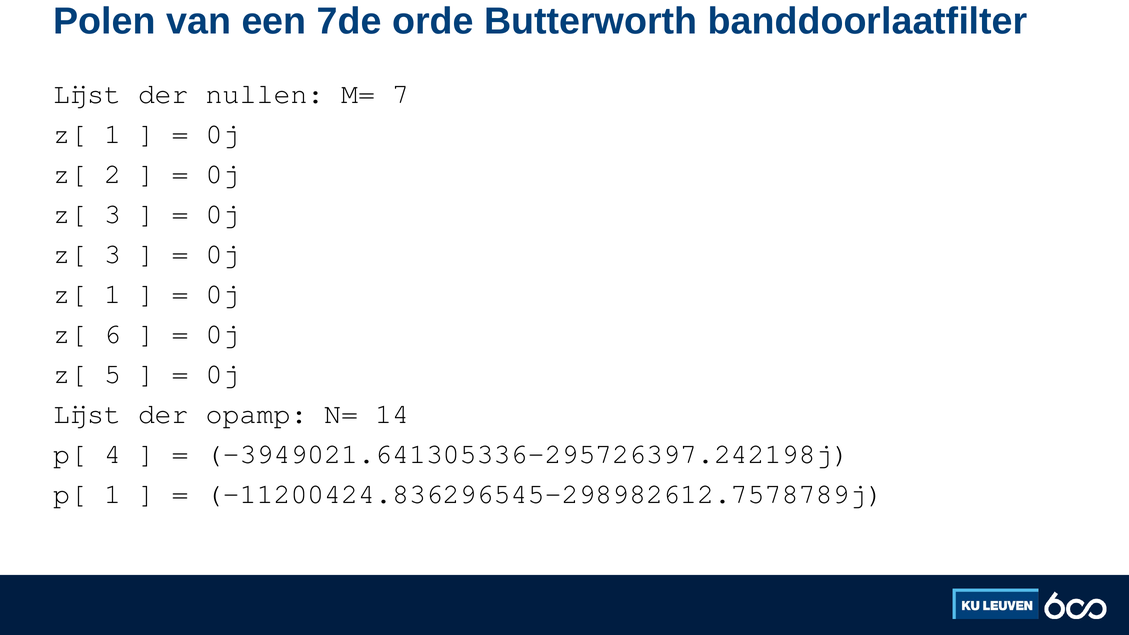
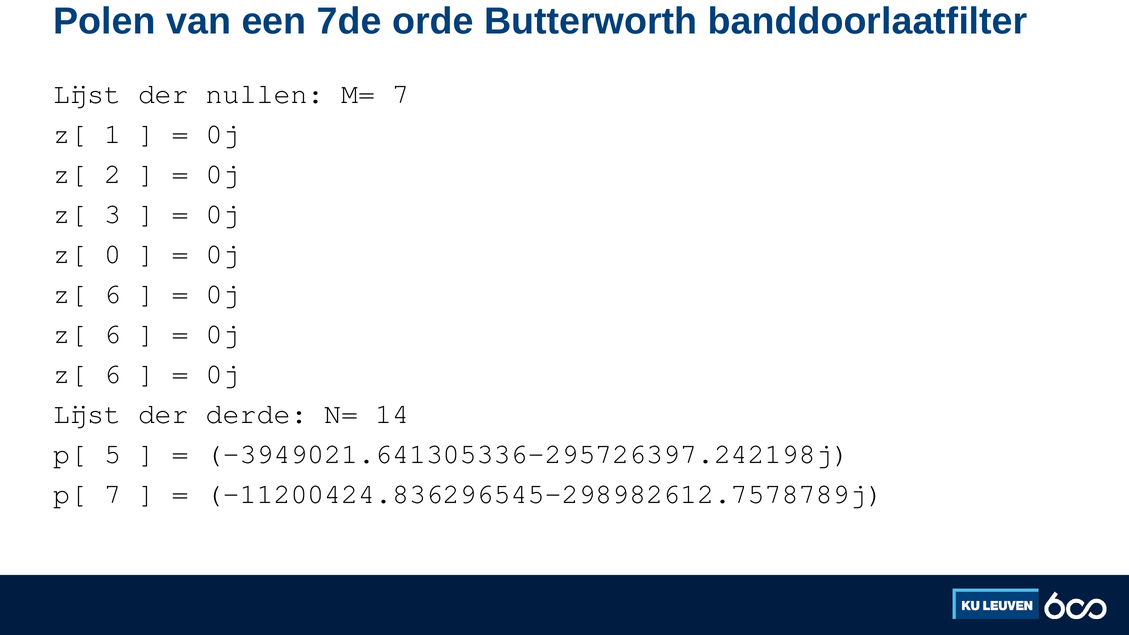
3: 3 -> 0 (113, 254)
1: 1 -> 6 (113, 294)
5: 5 -> 6 (113, 374)
opamp: opamp -> derde (257, 414)
4: 4 -> 5 (113, 454)
p[ 1: 1 -> 7 (113, 494)
